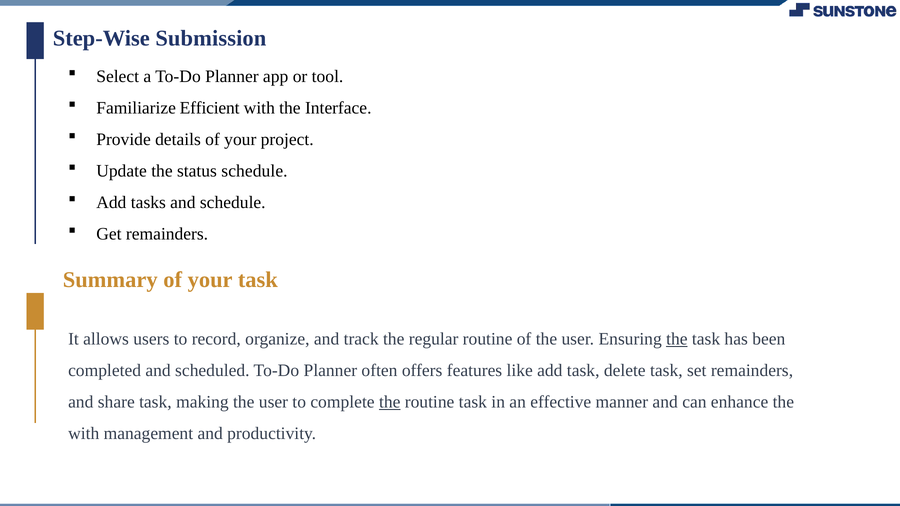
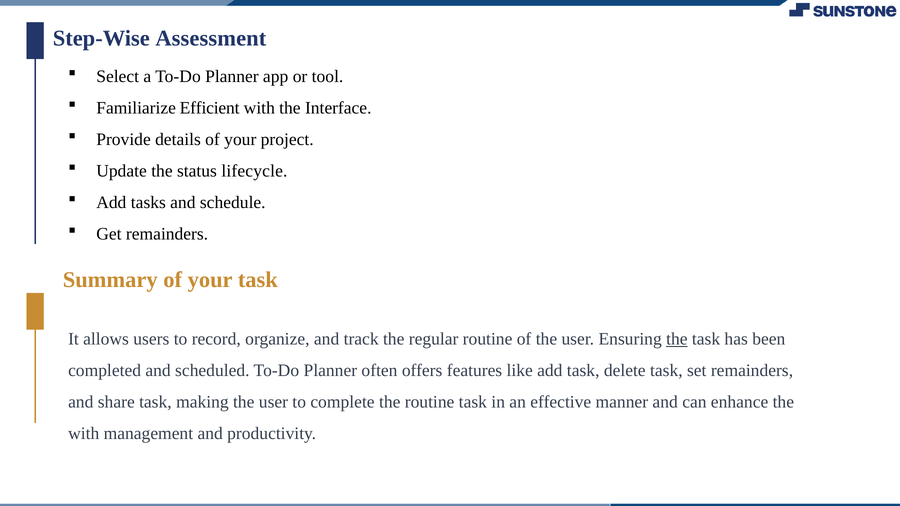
Submission: Submission -> Assessment (211, 38)
status schedule: schedule -> lifecycle (254, 171)
the underline: present -> none (390, 402)
